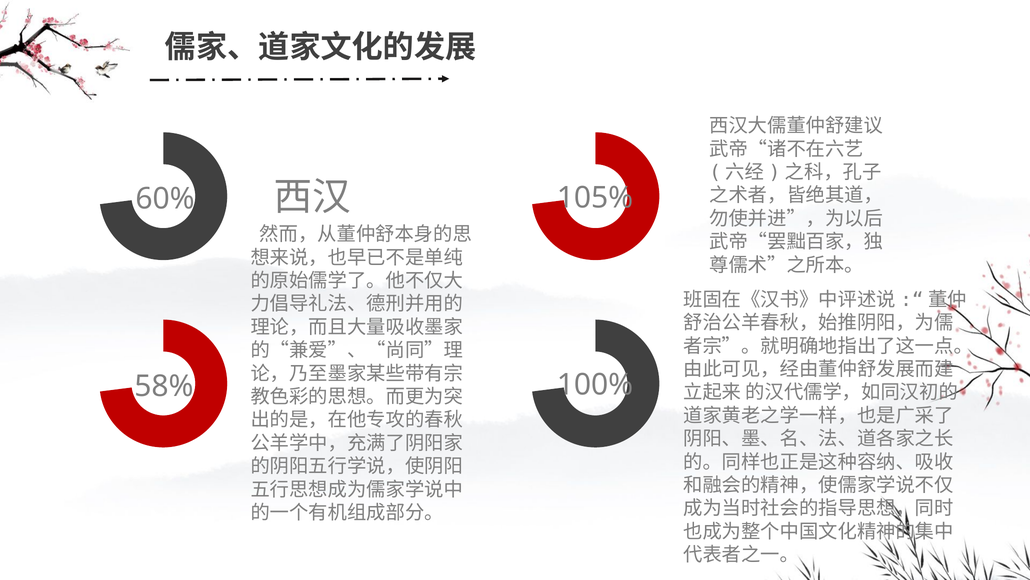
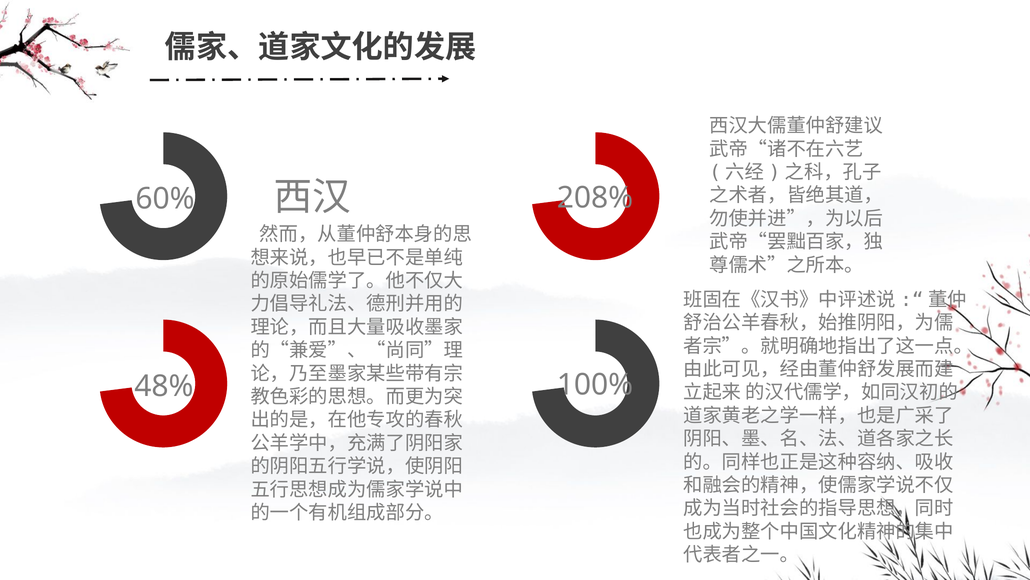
105%: 105% -> 208% (595, 197)
58%: 58% -> 48% (164, 386)
